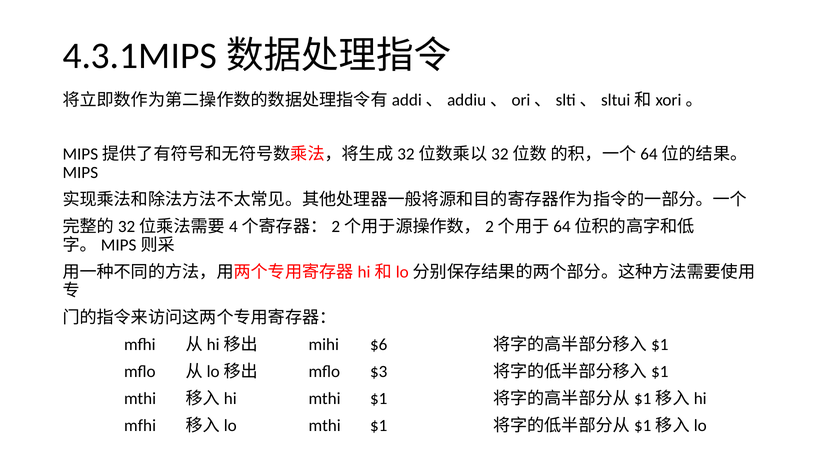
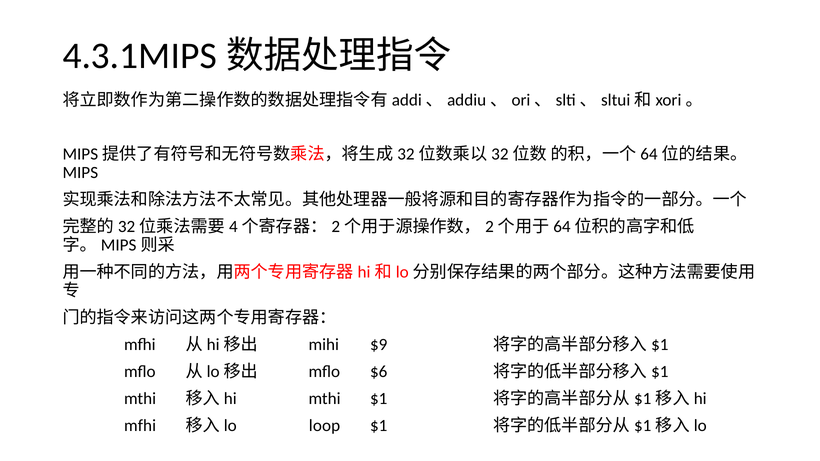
$6: $6 -> $9 (379, 345)
$3: $3 -> $6 (379, 372)
mthi: mthi -> loop (325, 426)
